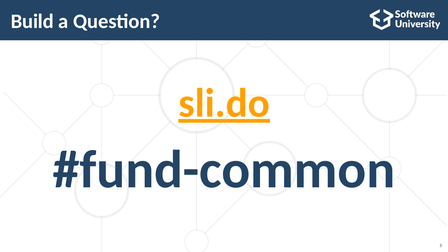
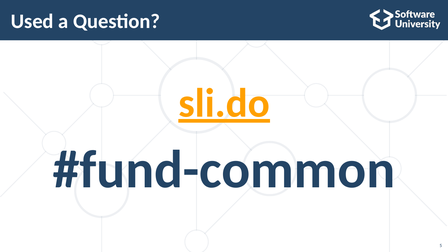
Build: Build -> Used (32, 21)
